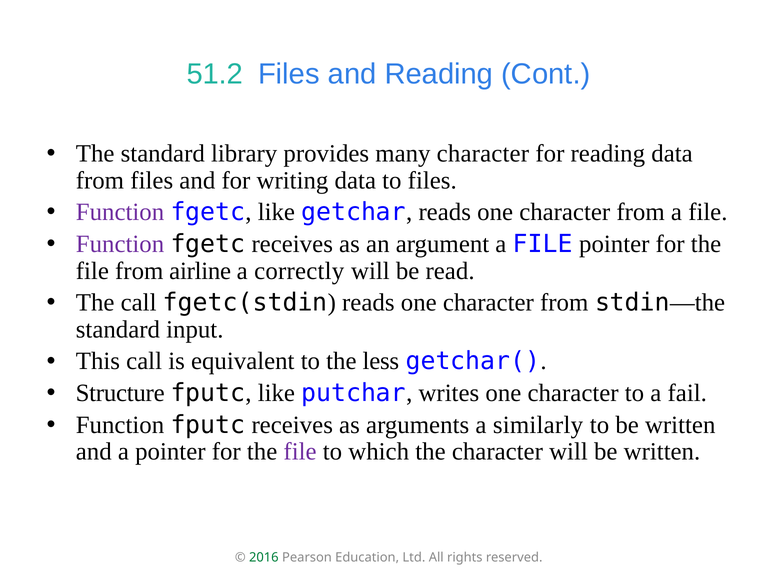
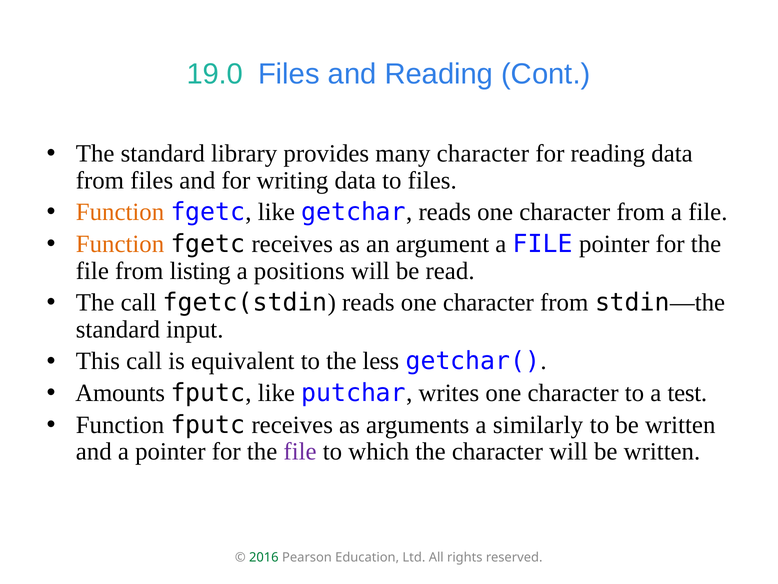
51.2: 51.2 -> 19.0 (215, 74)
Function colour: purple -> orange (120, 212)
Function colour: purple -> orange (120, 244)
airline: airline -> listing (200, 271)
correctly: correctly -> positions (299, 271)
Structure: Structure -> Amounts (120, 393)
fail: fail -> test (687, 393)
